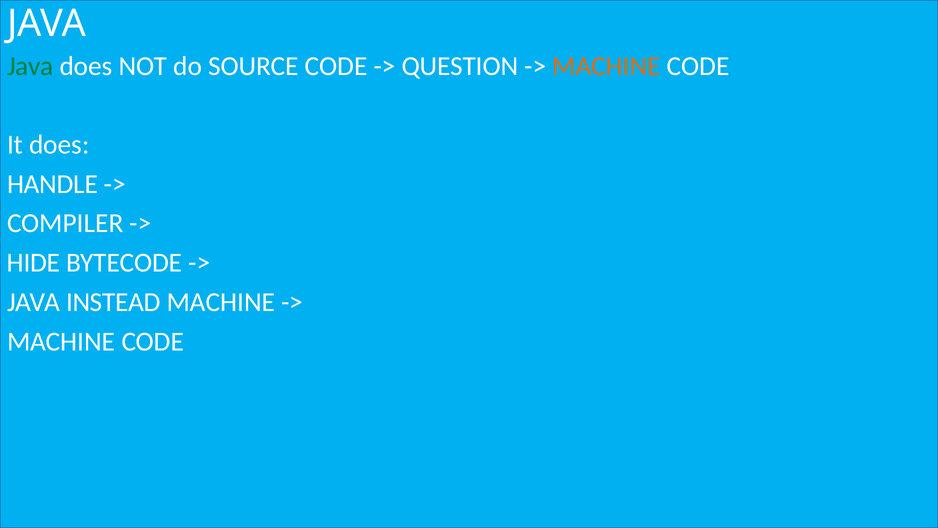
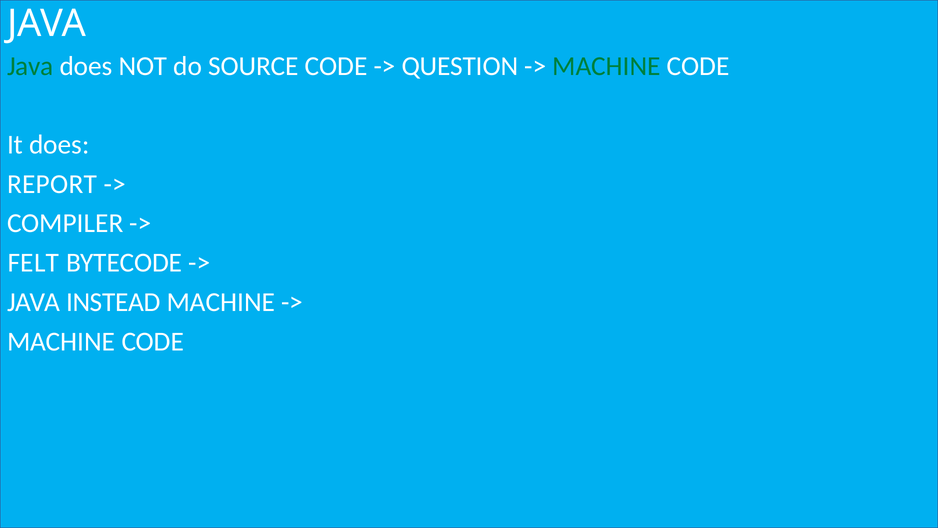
MACHINE colour: orange -> green (607, 66)
HANDLE: HANDLE -> REPORT (52, 184)
HIDE: HIDE -> FELT (33, 263)
